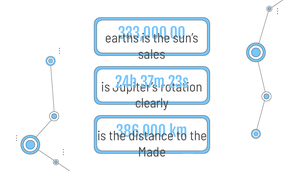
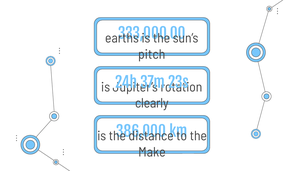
sales: sales -> pitch (152, 54)
Made: Made -> Make (152, 152)
